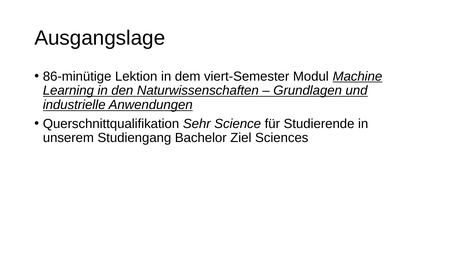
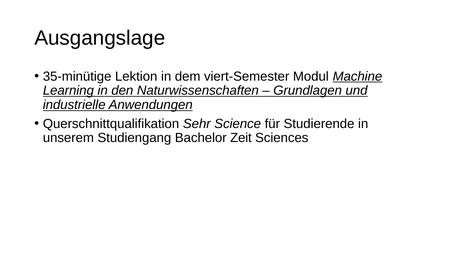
86-minütige: 86-minütige -> 35-minütige (77, 76)
Ziel: Ziel -> Zeit (241, 138)
